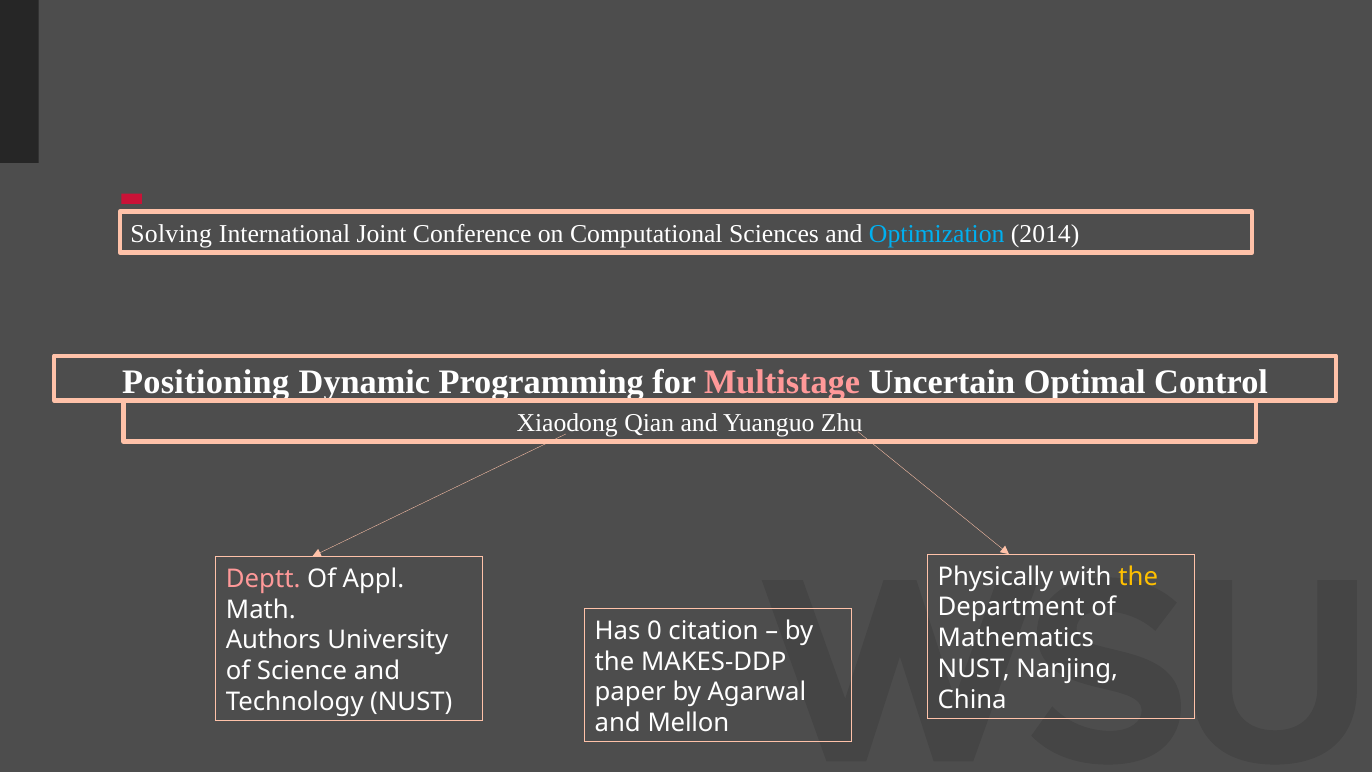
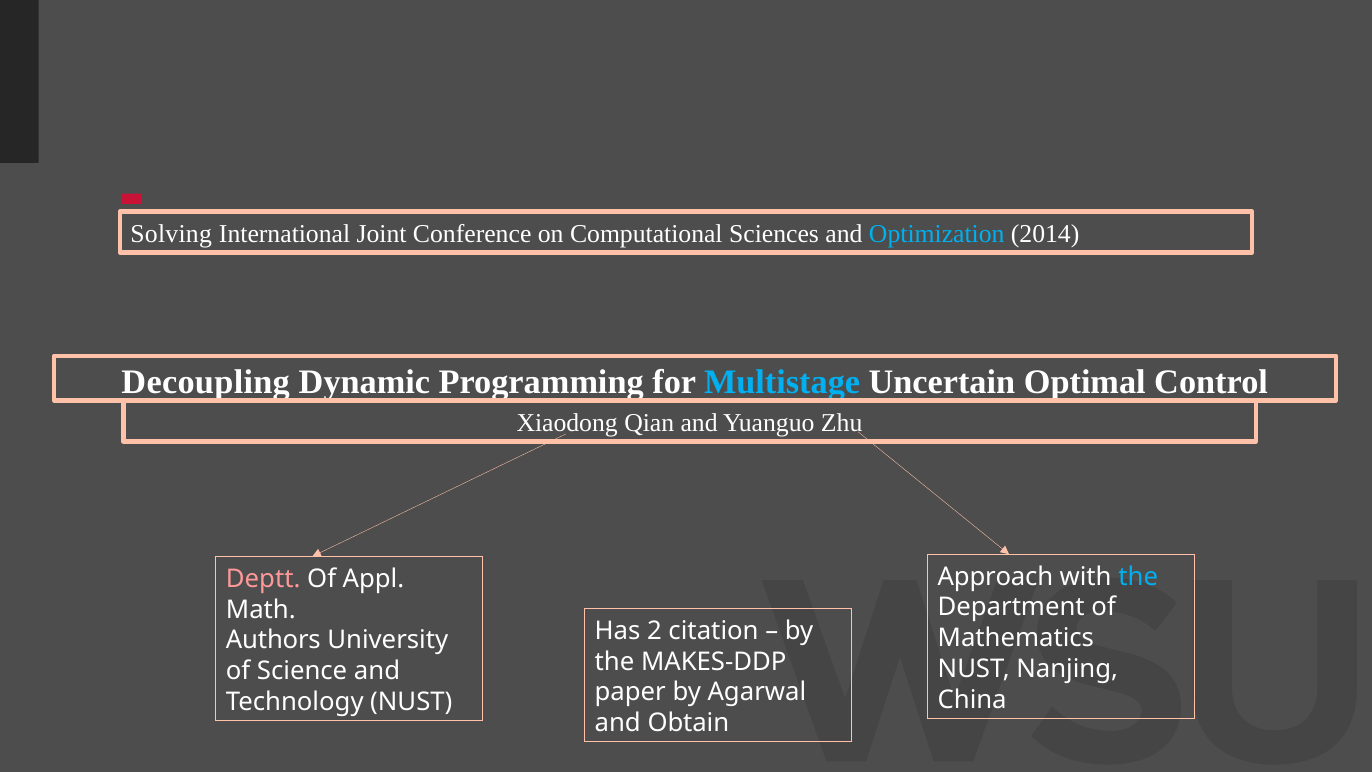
Positioning: Positioning -> Decoupling (206, 382)
Multistage colour: pink -> light blue (782, 382)
Physically: Physically -> Approach (995, 576)
the colour: yellow -> light blue (1138, 576)
0: 0 -> 2 (655, 630)
Mellon: Mellon -> Obtain (688, 723)
